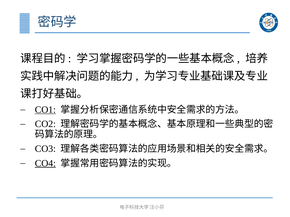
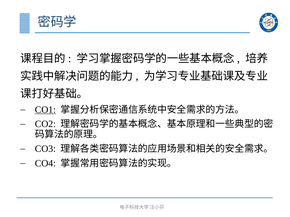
CO4 underline: present -> none (45, 164)
